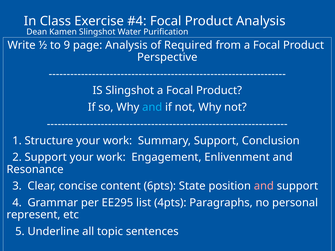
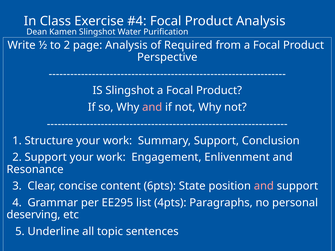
to 9: 9 -> 2 (67, 45)
and colour: light blue -> pink (152, 107)
represent: represent -> deserving (33, 215)
